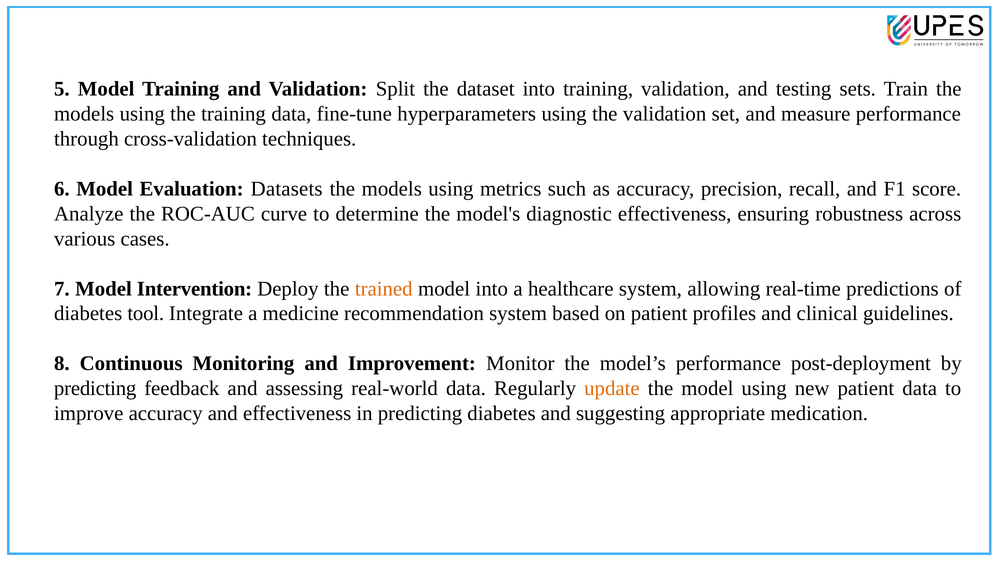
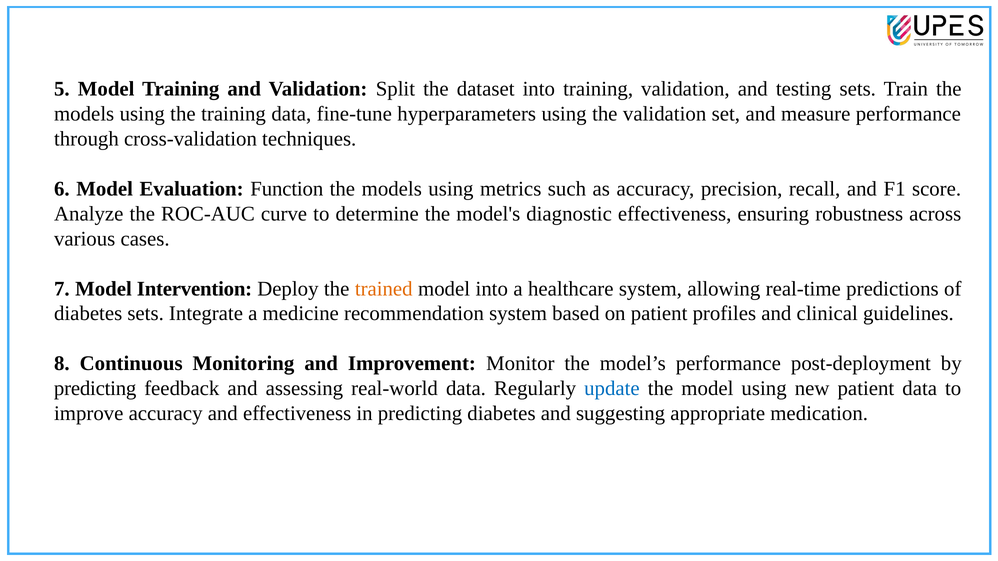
Datasets: Datasets -> Function (287, 189)
diabetes tool: tool -> sets (146, 314)
update colour: orange -> blue (612, 389)
